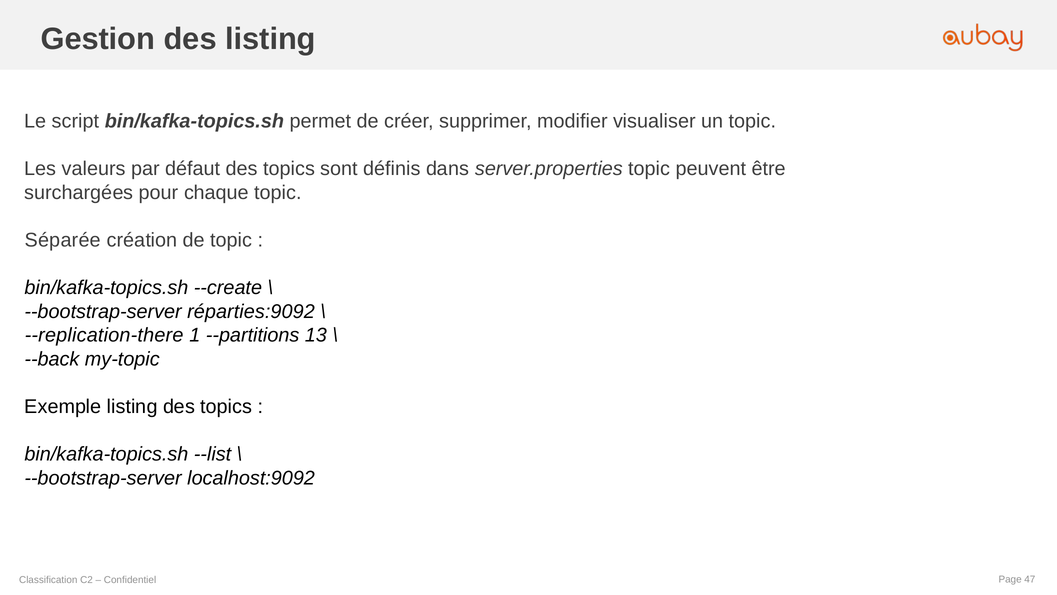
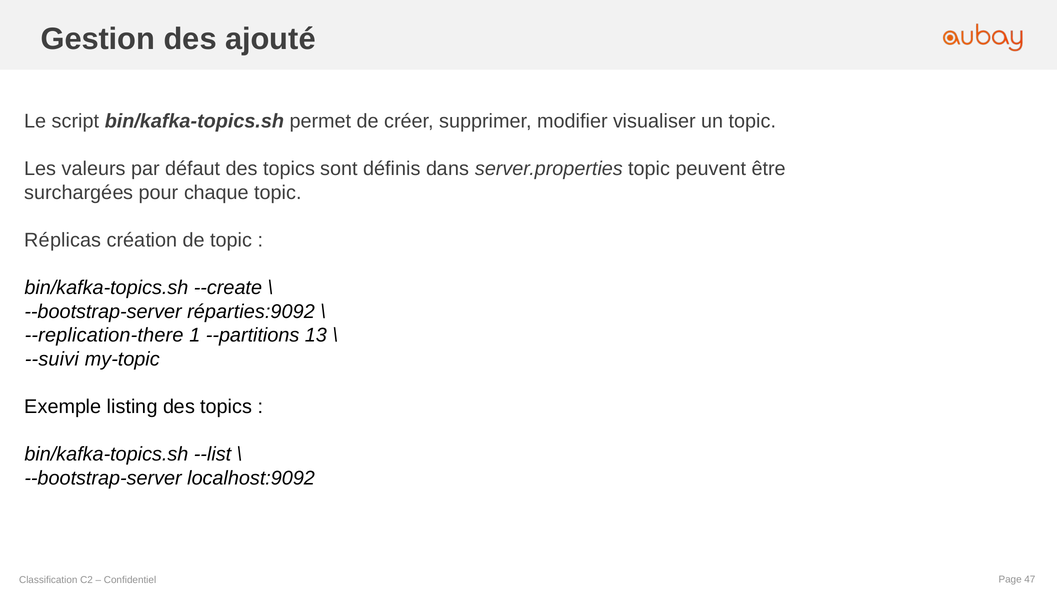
des listing: listing -> ajouté (270, 39)
Séparée: Séparée -> Réplicas (63, 240)
--back: --back -> --suivi (52, 359)
